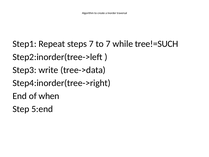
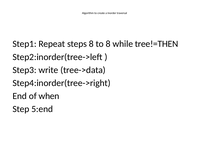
steps 7: 7 -> 8 (91, 44)
to 7: 7 -> 8 (108, 44)
tree!=SUCH: tree!=SUCH -> tree!=THEN (157, 44)
